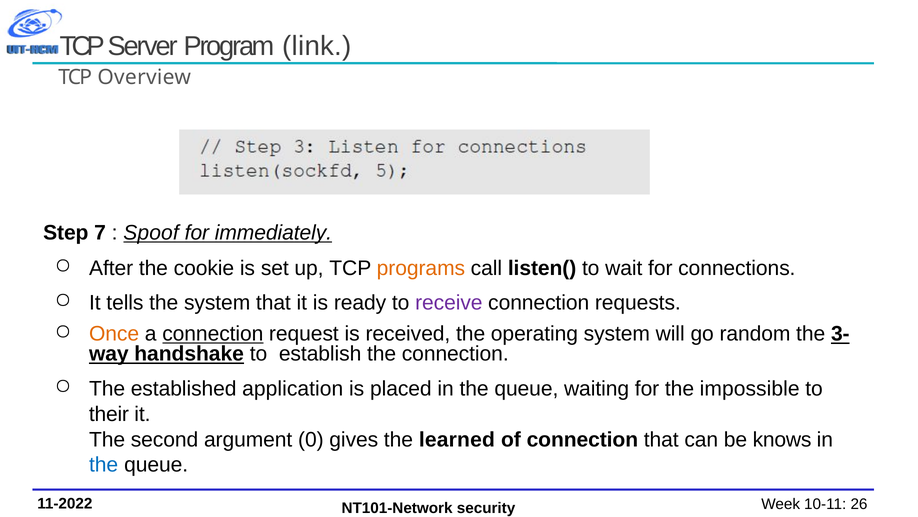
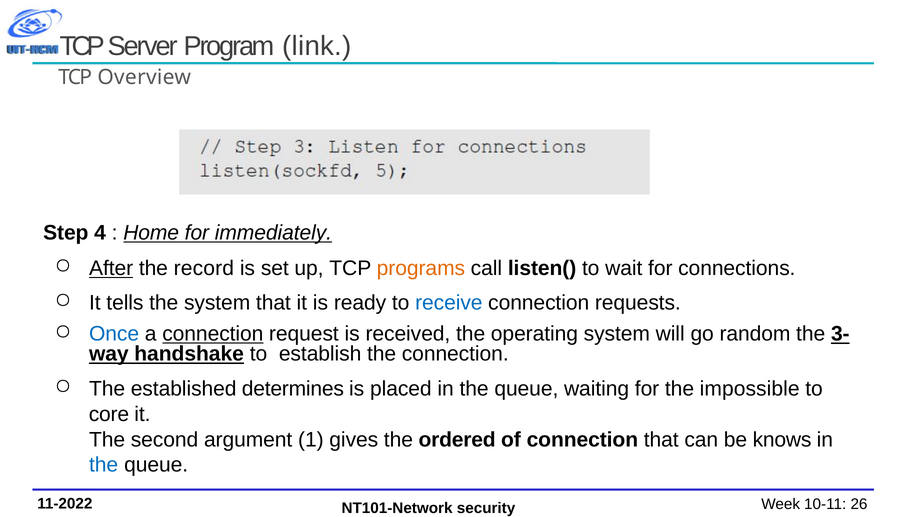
7: 7 -> 4 (100, 232)
Spoof: Spoof -> Home (151, 232)
After underline: none -> present (111, 268)
cookie: cookie -> record (204, 268)
receive colour: purple -> blue (449, 303)
Once colour: orange -> blue (114, 334)
application: application -> determines (293, 388)
their: their -> core (109, 414)
0: 0 -> 1 (311, 439)
learned: learned -> ordered (457, 439)
